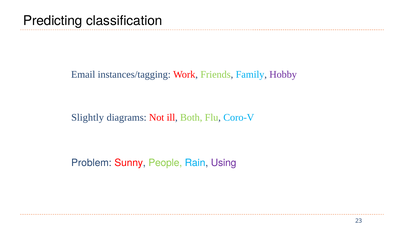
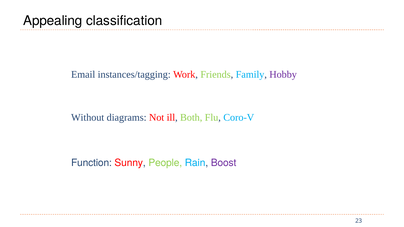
Predicting: Predicting -> Appealing (53, 21)
Slightly: Slightly -> Without (88, 118)
Problem: Problem -> Function (91, 163)
Using: Using -> Boost (224, 163)
